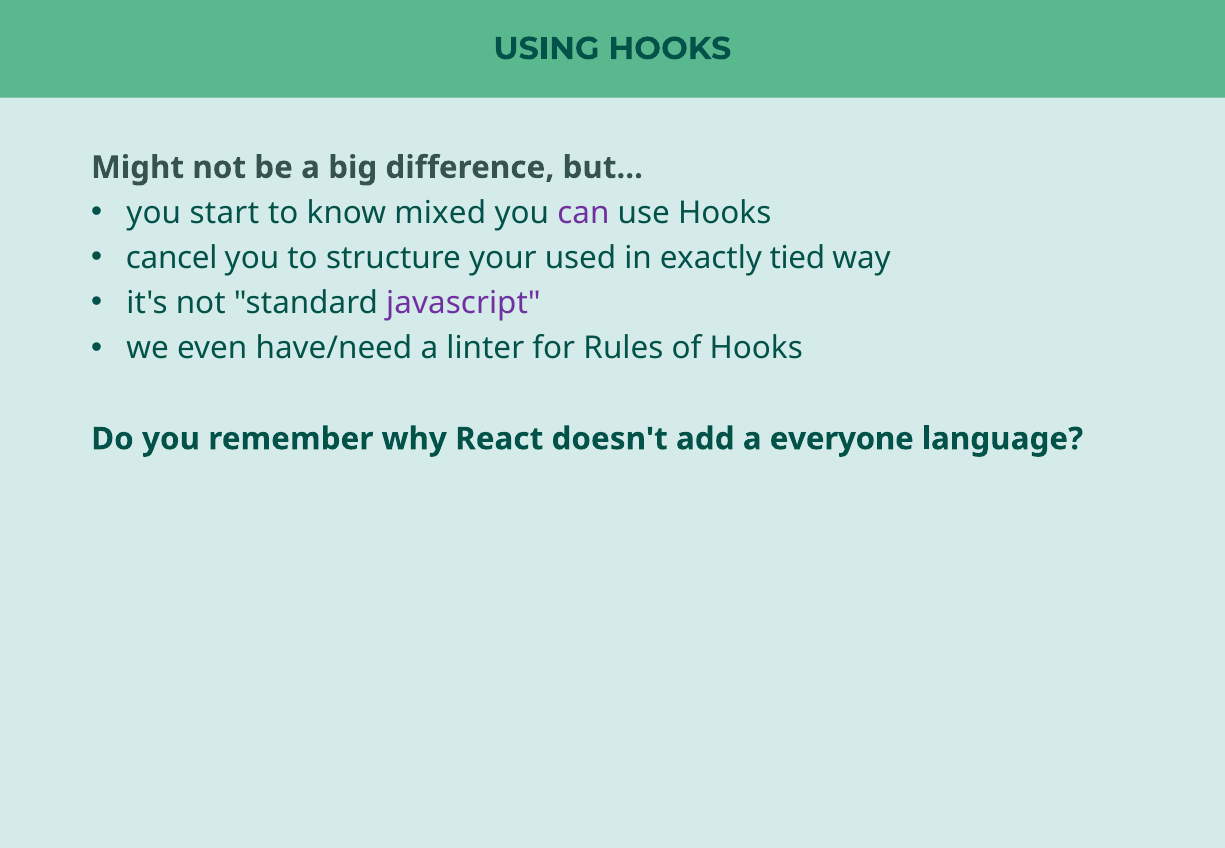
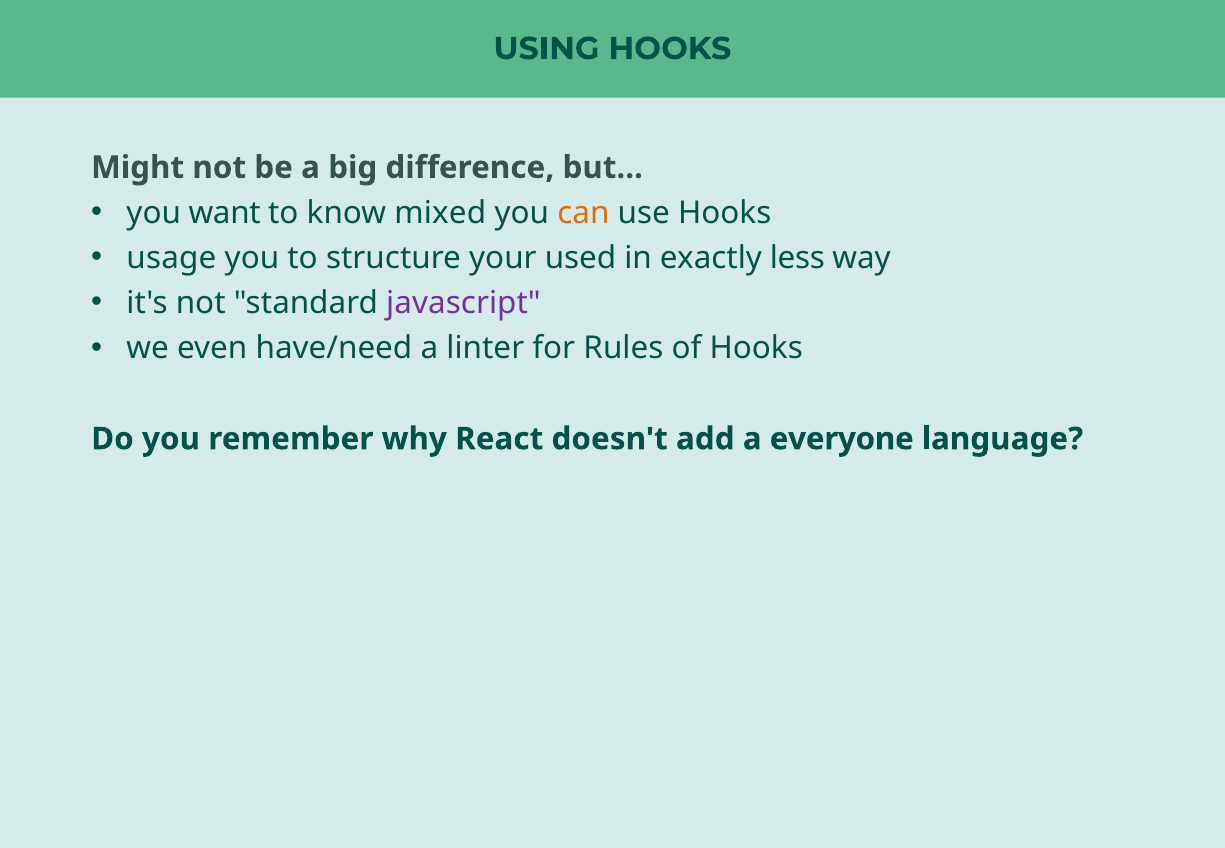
start: start -> want (225, 213)
can colour: purple -> orange (583, 213)
cancel: cancel -> usage (171, 258)
tied: tied -> less (797, 258)
